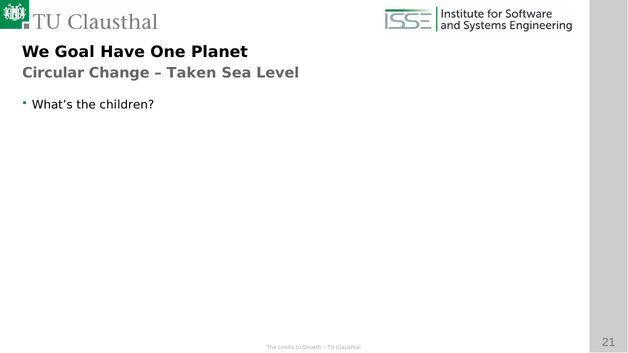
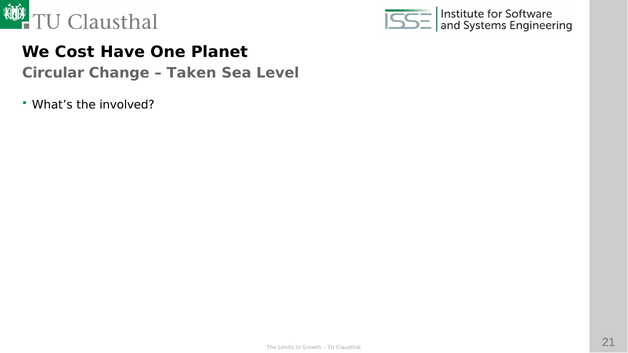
Goal: Goal -> Cost (75, 52)
children: children -> involved (127, 105)
